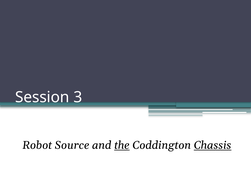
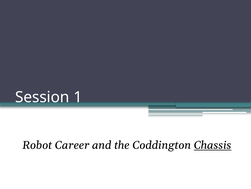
3: 3 -> 1 (78, 97)
Source: Source -> Career (72, 145)
the underline: present -> none (122, 145)
